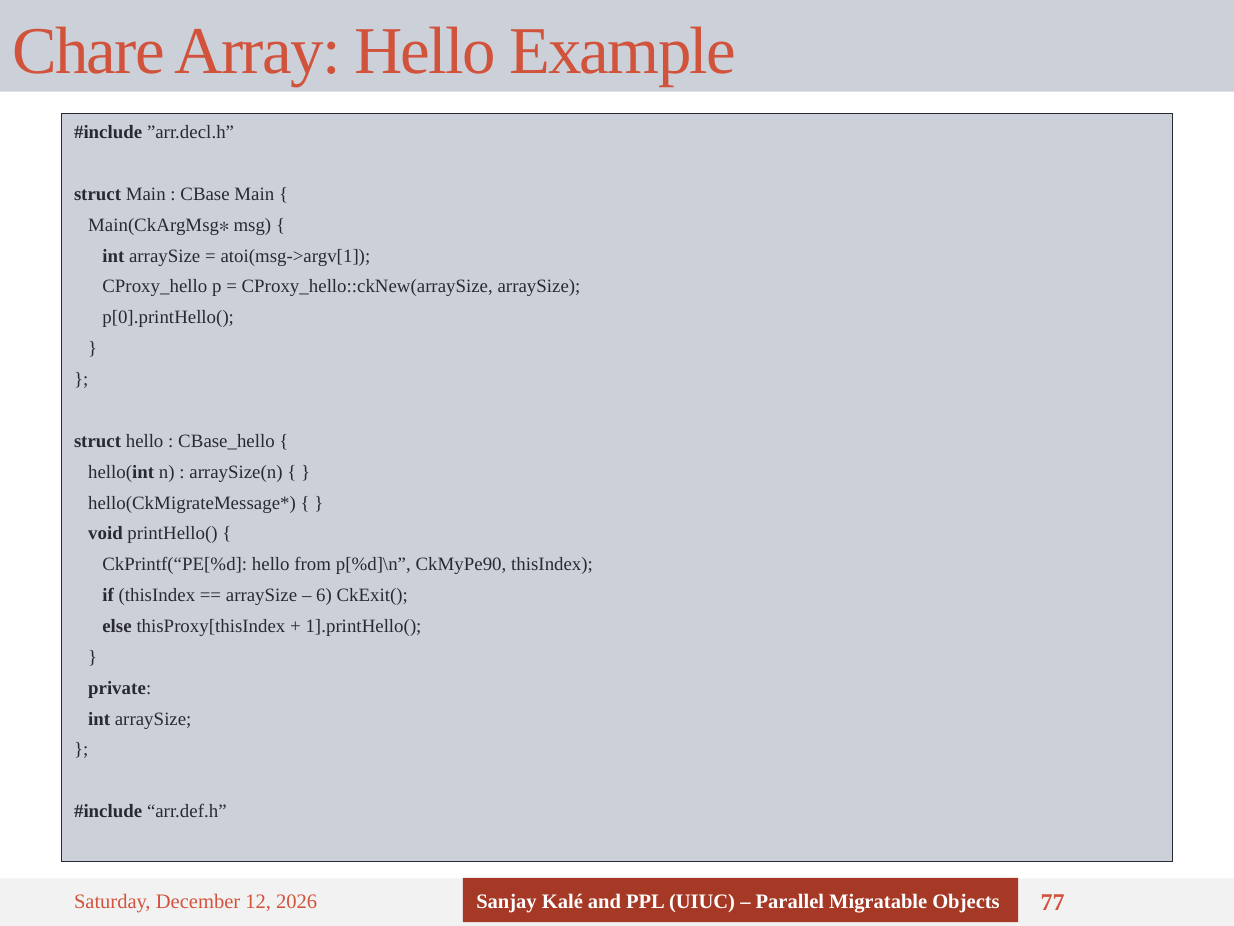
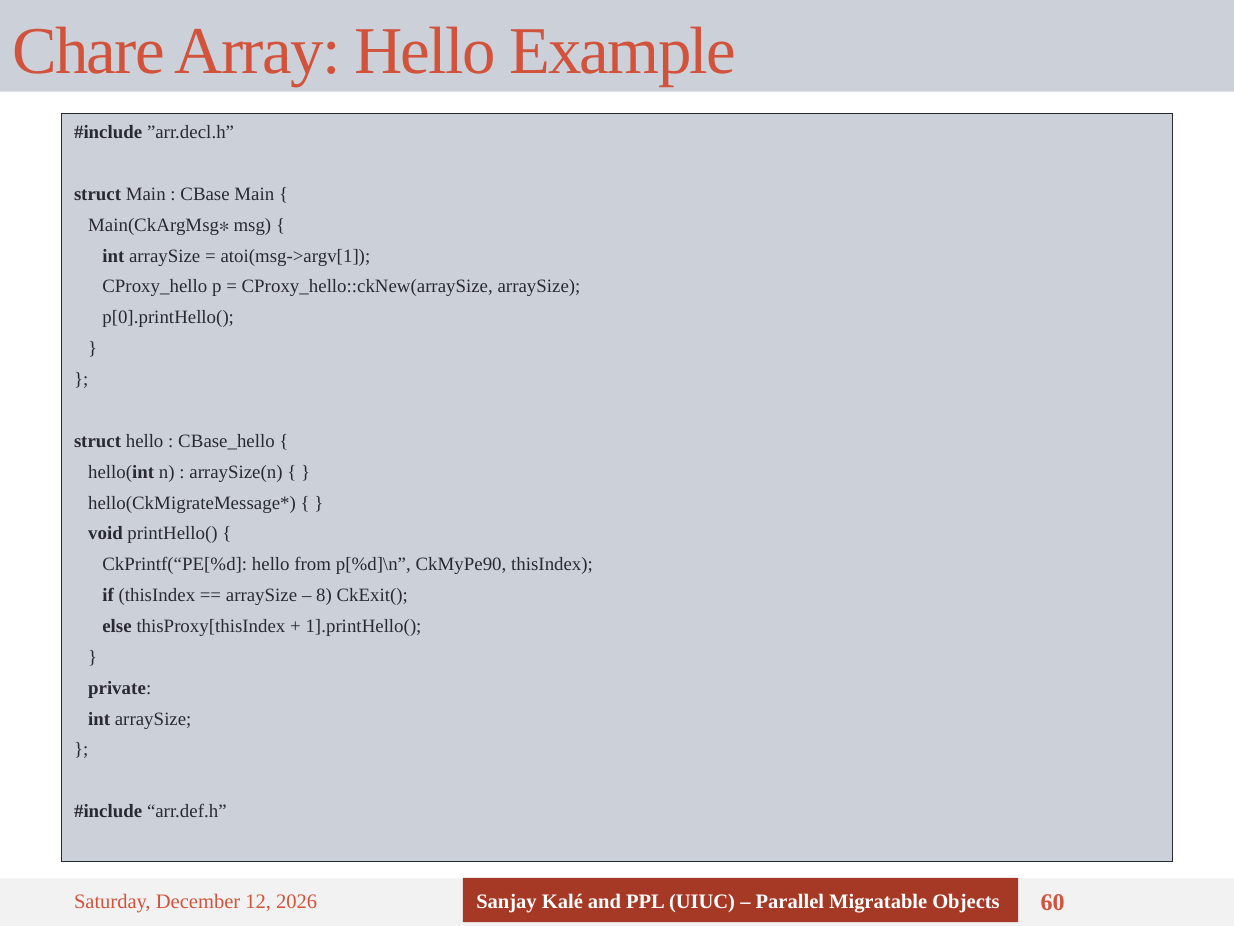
6: 6 -> 8 (324, 595)
77: 77 -> 60 (1053, 902)
